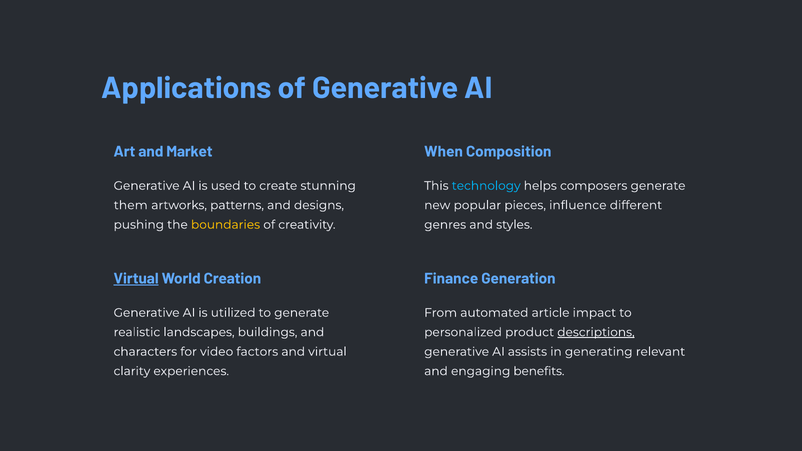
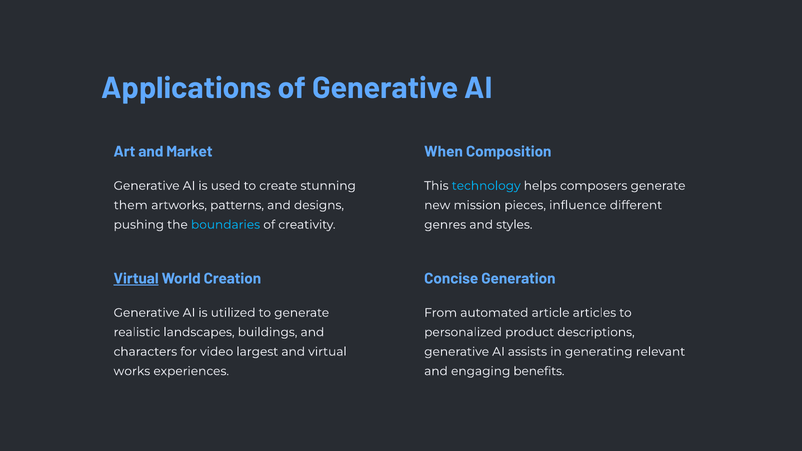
popular: popular -> mission (477, 205)
boundaries colour: yellow -> light blue (226, 225)
Finance: Finance -> Concise (451, 279)
impact: impact -> articles (594, 313)
descriptions underline: present -> none (596, 332)
factors: factors -> largest (257, 352)
clarity: clarity -> works (132, 371)
